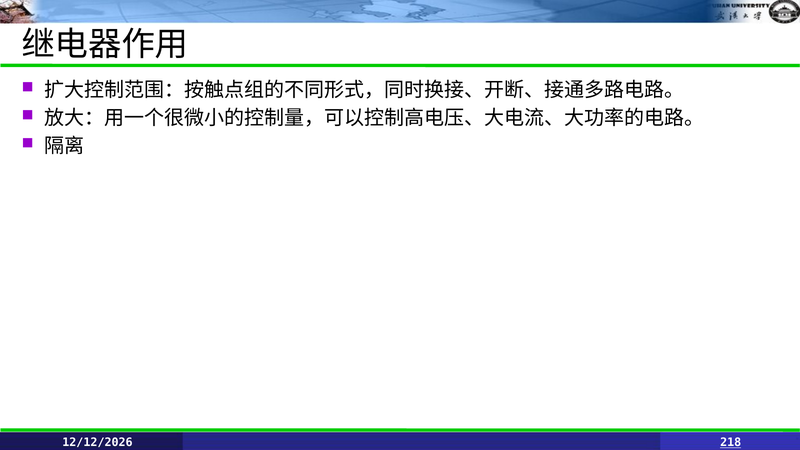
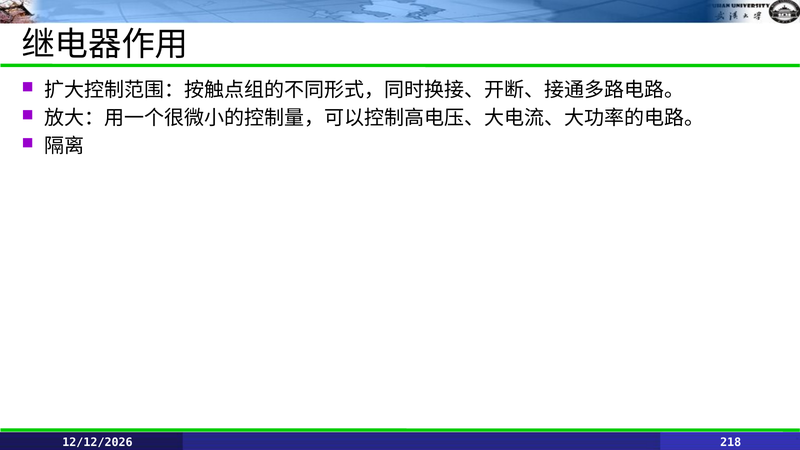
218 underline: present -> none (731, 443)
